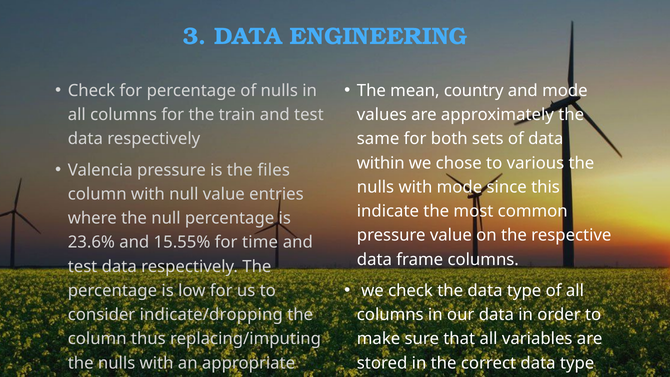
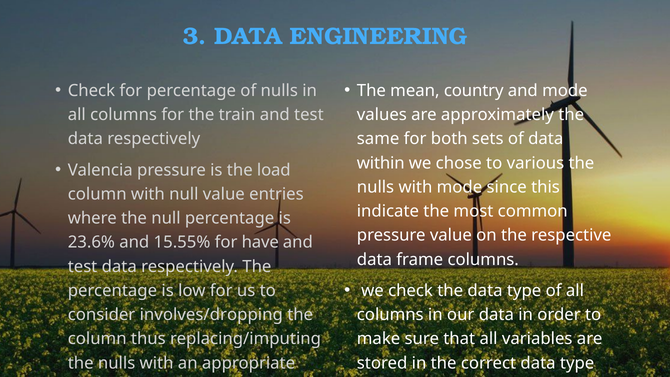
files: files -> load (274, 170)
time: time -> have (260, 242)
indicate/dropping: indicate/dropping -> involves/dropping (211, 315)
